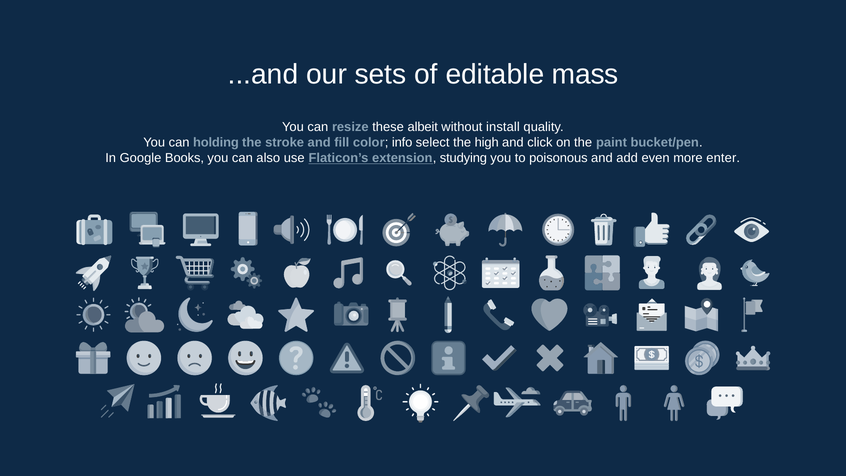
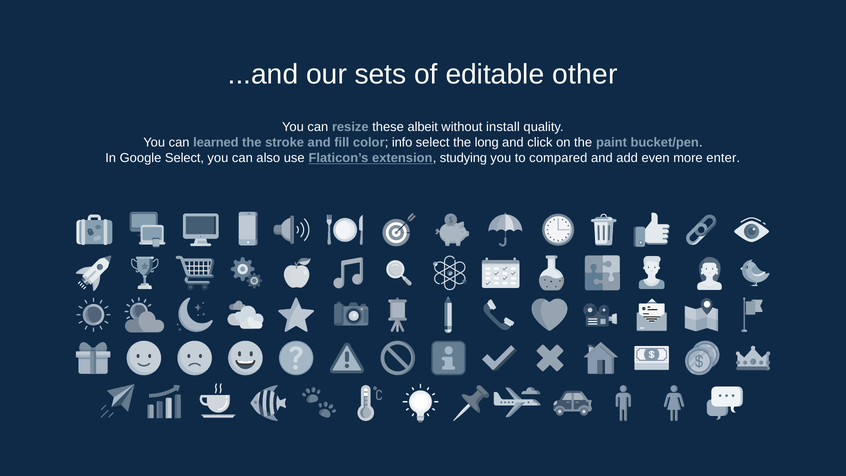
mass: mass -> other (585, 75)
holding: holding -> learned (216, 143)
high: high -> long (487, 143)
Google Books: Books -> Select (184, 158)
poisonous: poisonous -> compared (558, 158)
